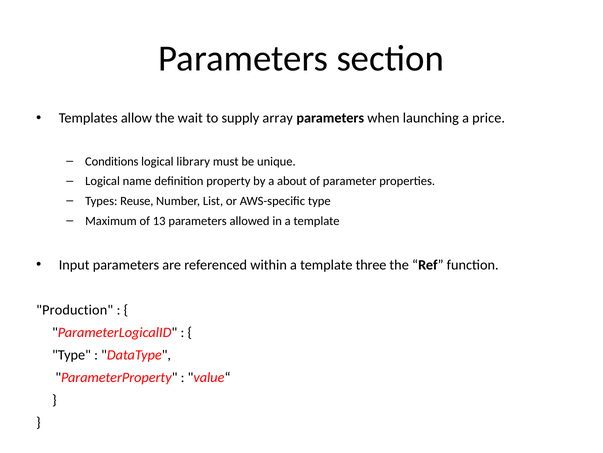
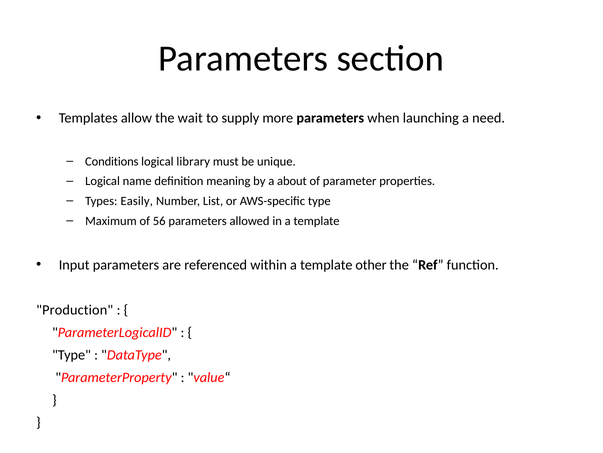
array: array -> more (278, 118)
price: price -> need (489, 118)
property: property -> meaning (228, 181)
Reuse: Reuse -> Easily (137, 201)
13: 13 -> 56 (159, 221)
three: three -> other (371, 265)
